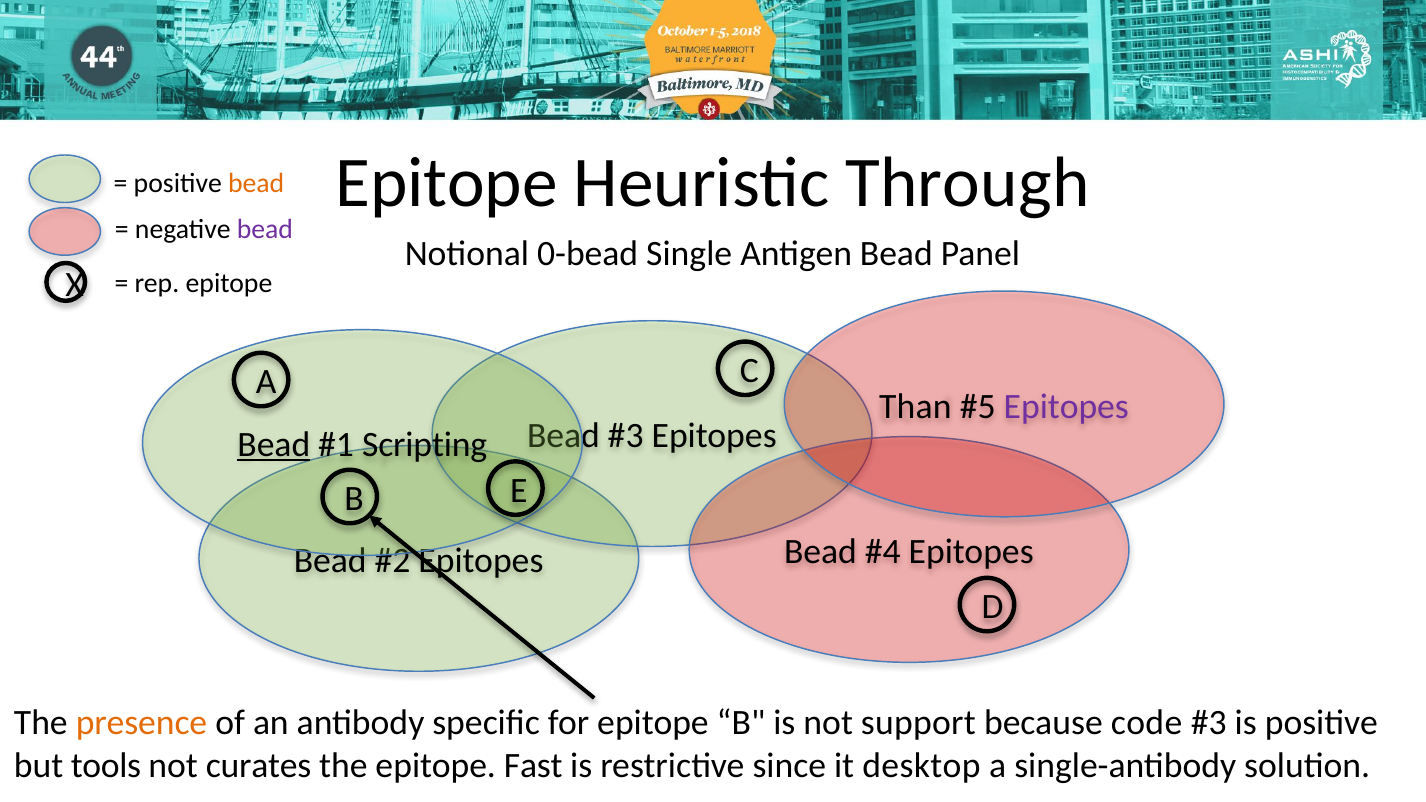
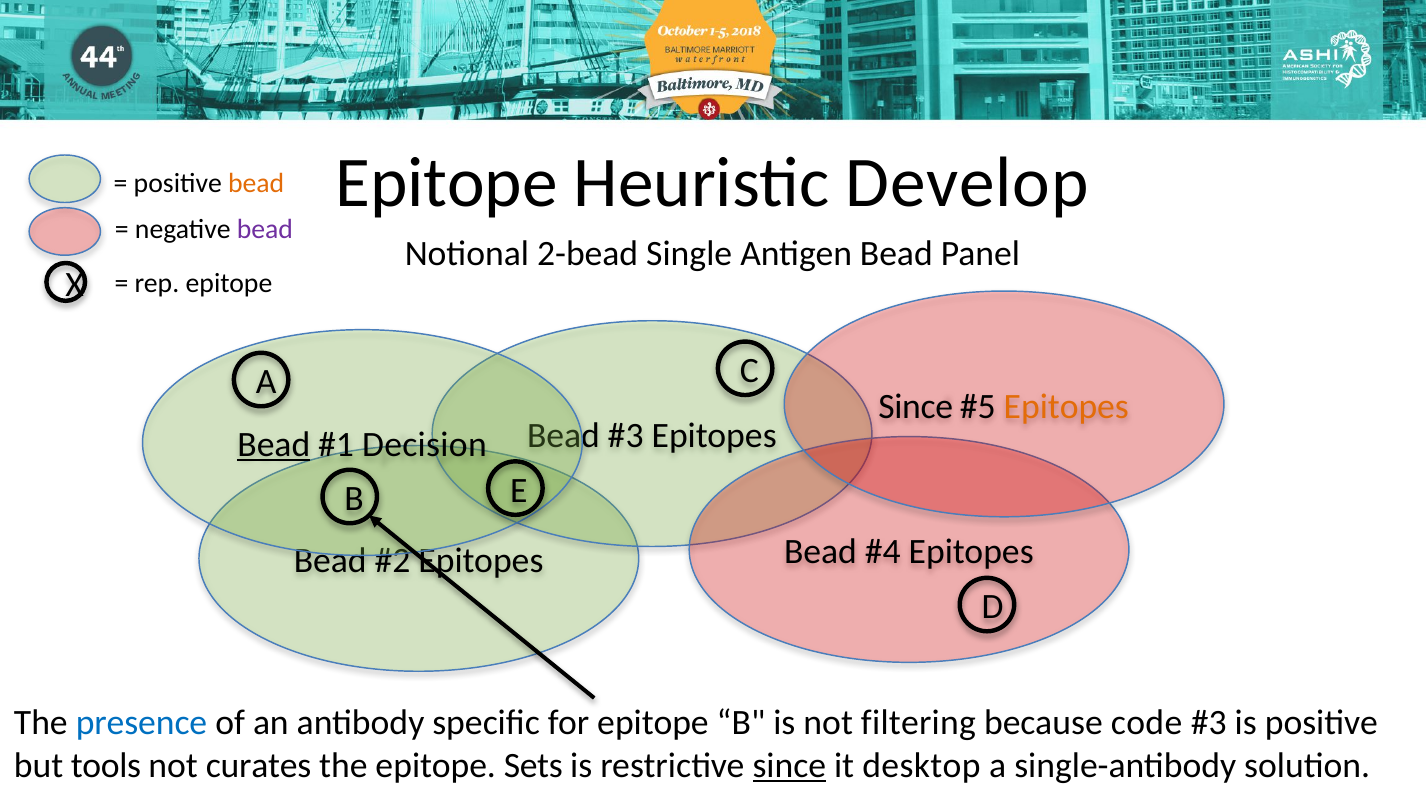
Through: Through -> Develop (967, 183)
0-bead: 0-bead -> 2-bead (588, 254)
Than: Than -> Since (916, 406)
Epitopes colour: purple -> orange (1066, 406)
Scripting: Scripting -> Decision (424, 445)
presence colour: orange -> blue (141, 723)
support: support -> filtering (918, 723)
Fast: Fast -> Sets (533, 766)
since underline: none -> present (789, 766)
